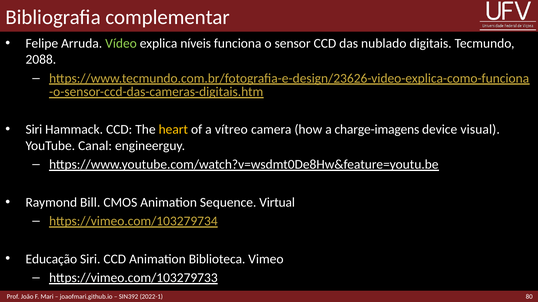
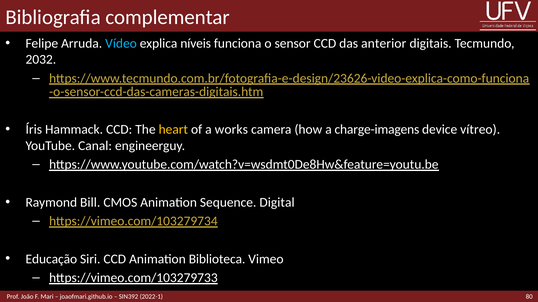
Vídeo colour: light green -> light blue (121, 43)
nublado: nublado -> anterior (384, 43)
2088: 2088 -> 2032 (41, 60)
Siri: Siri -> Íris (34, 130)
vítreo: vítreo -> works (231, 130)
visual: visual -> vítreo (480, 130)
Virtual: Virtual -> Digital (277, 203)
